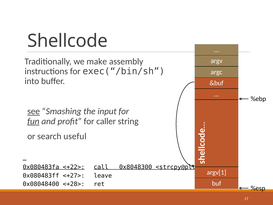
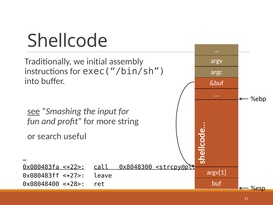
make: make -> initial (97, 61)
fun underline: present -> none (33, 121)
caller: caller -> more (106, 121)
